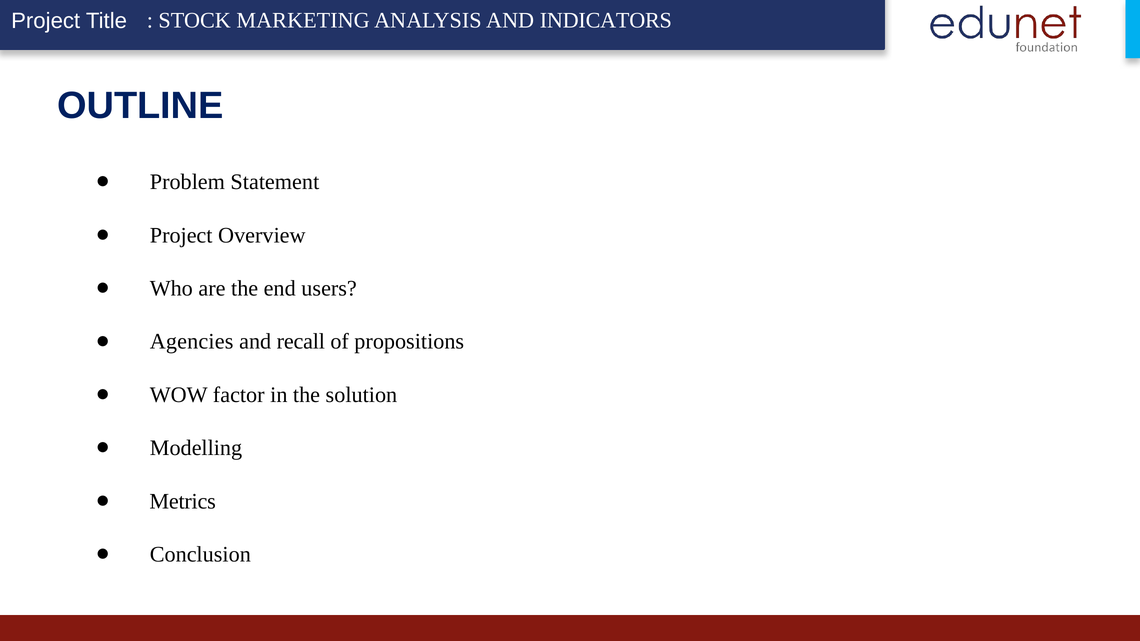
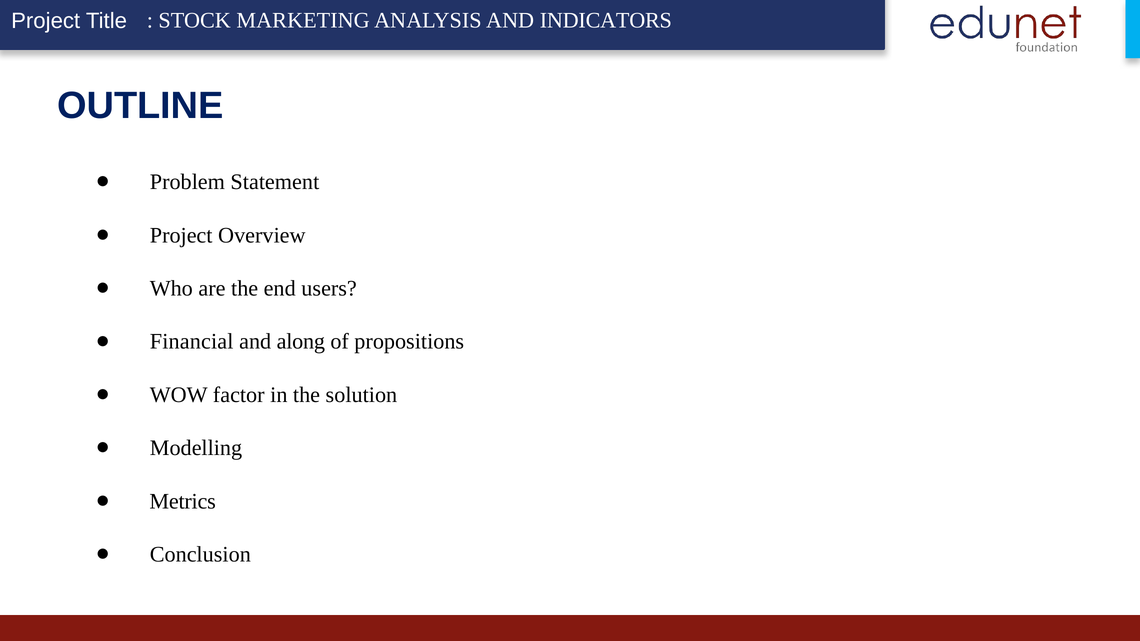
Agencies: Agencies -> Financial (192, 342)
recall: recall -> along (301, 342)
